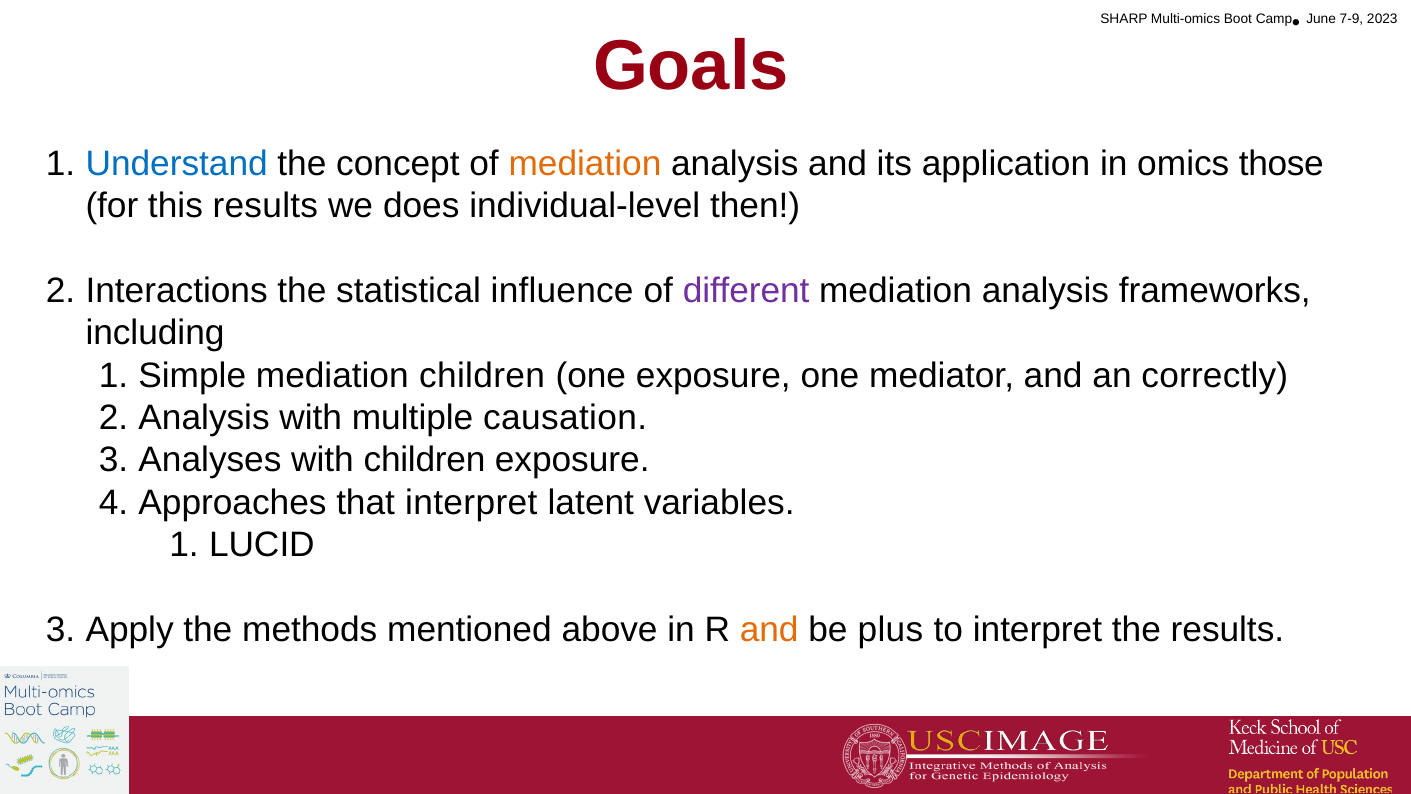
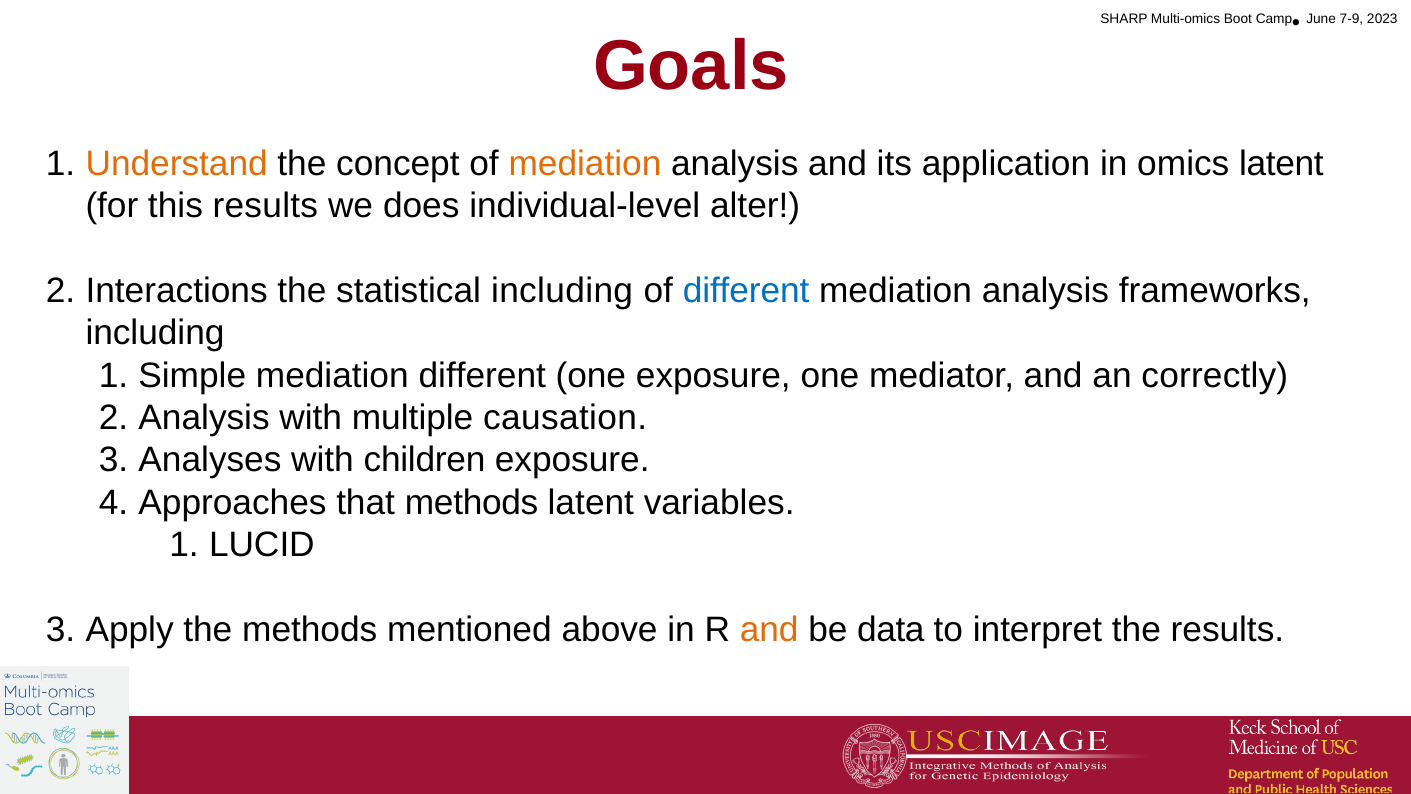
Understand colour: blue -> orange (177, 164)
omics those: those -> latent (1281, 164)
then: then -> alter (755, 206)
statistical influence: influence -> including (562, 291)
different colour: purple -> blue (746, 291)
mediation children: children -> different (482, 375)
that interpret: interpret -> methods (472, 502)
plus: plus -> data (891, 629)
